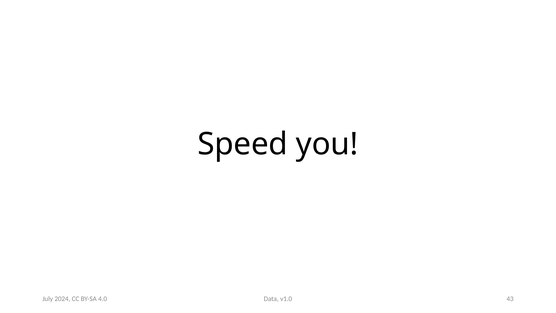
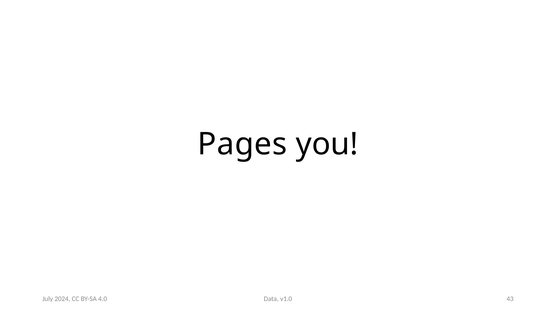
Speed: Speed -> Pages (242, 144)
